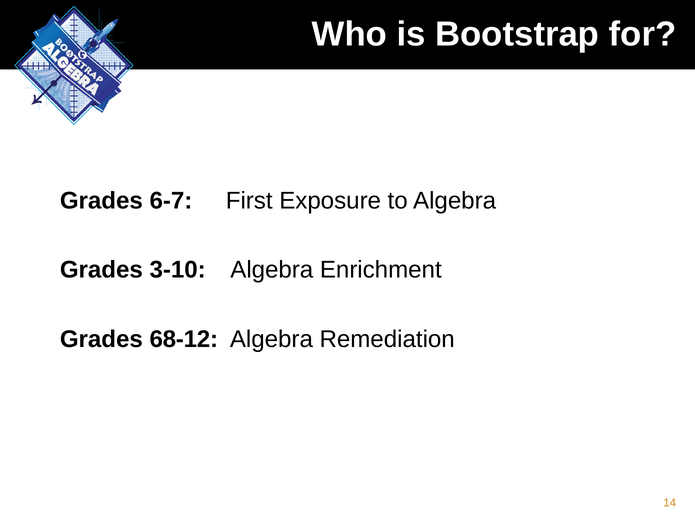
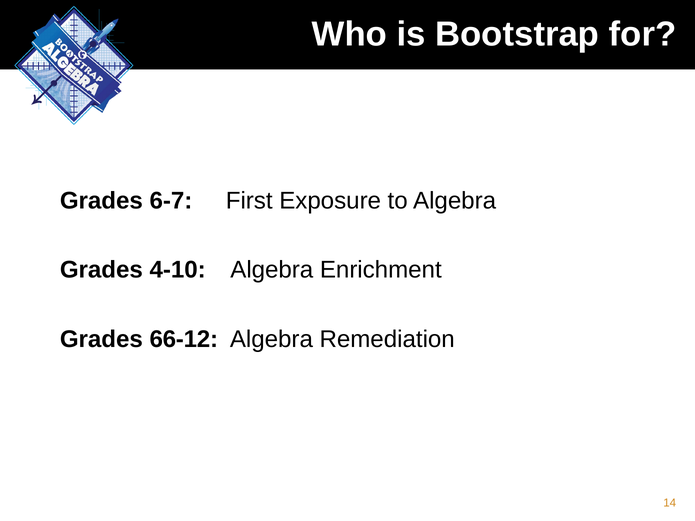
3-10: 3-10 -> 4-10 (178, 270)
68-12: 68-12 -> 66-12 (184, 339)
